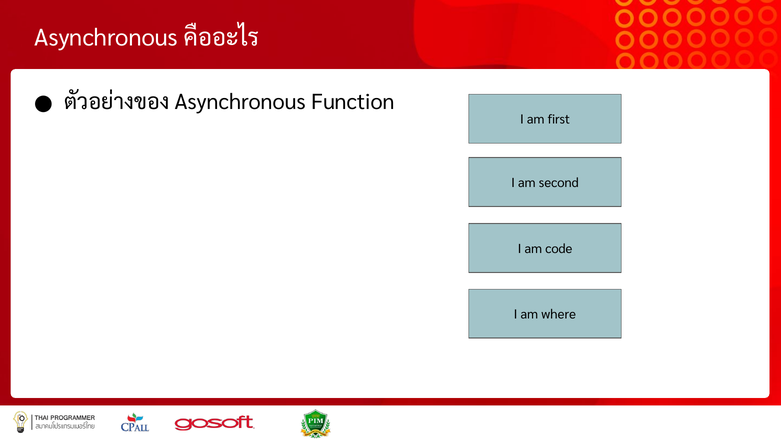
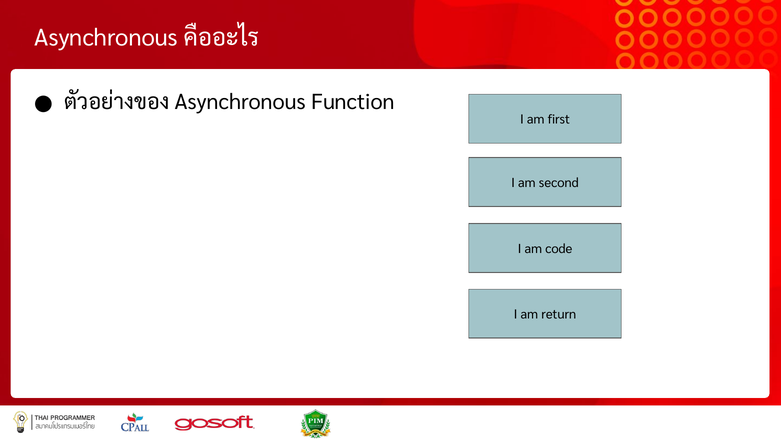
where: where -> return (559, 315)
